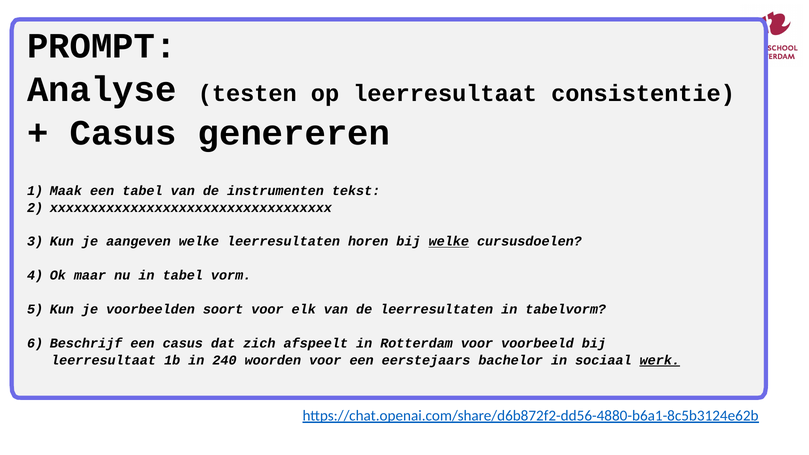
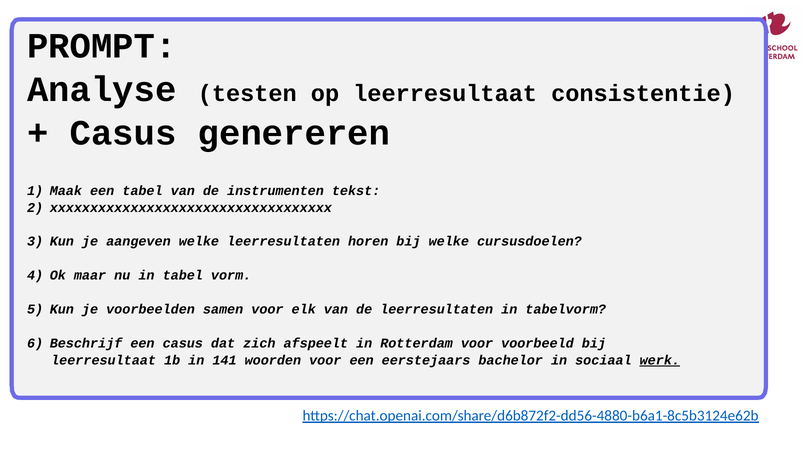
welke underline: present -> none (449, 242)
soort: soort -> samen (223, 309)
240: 240 -> 141 (225, 360)
